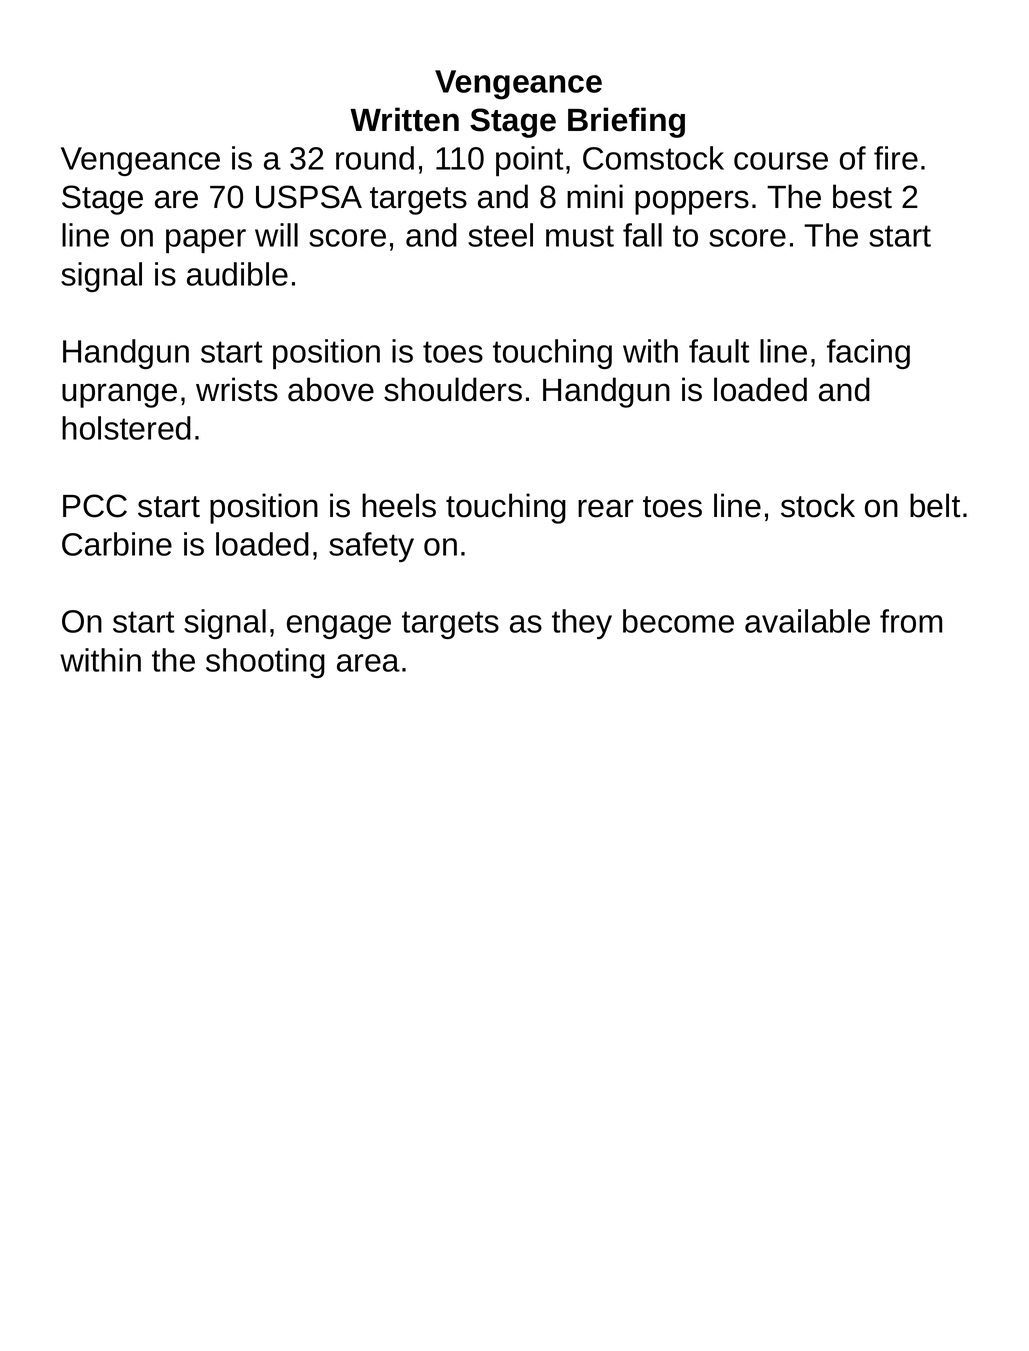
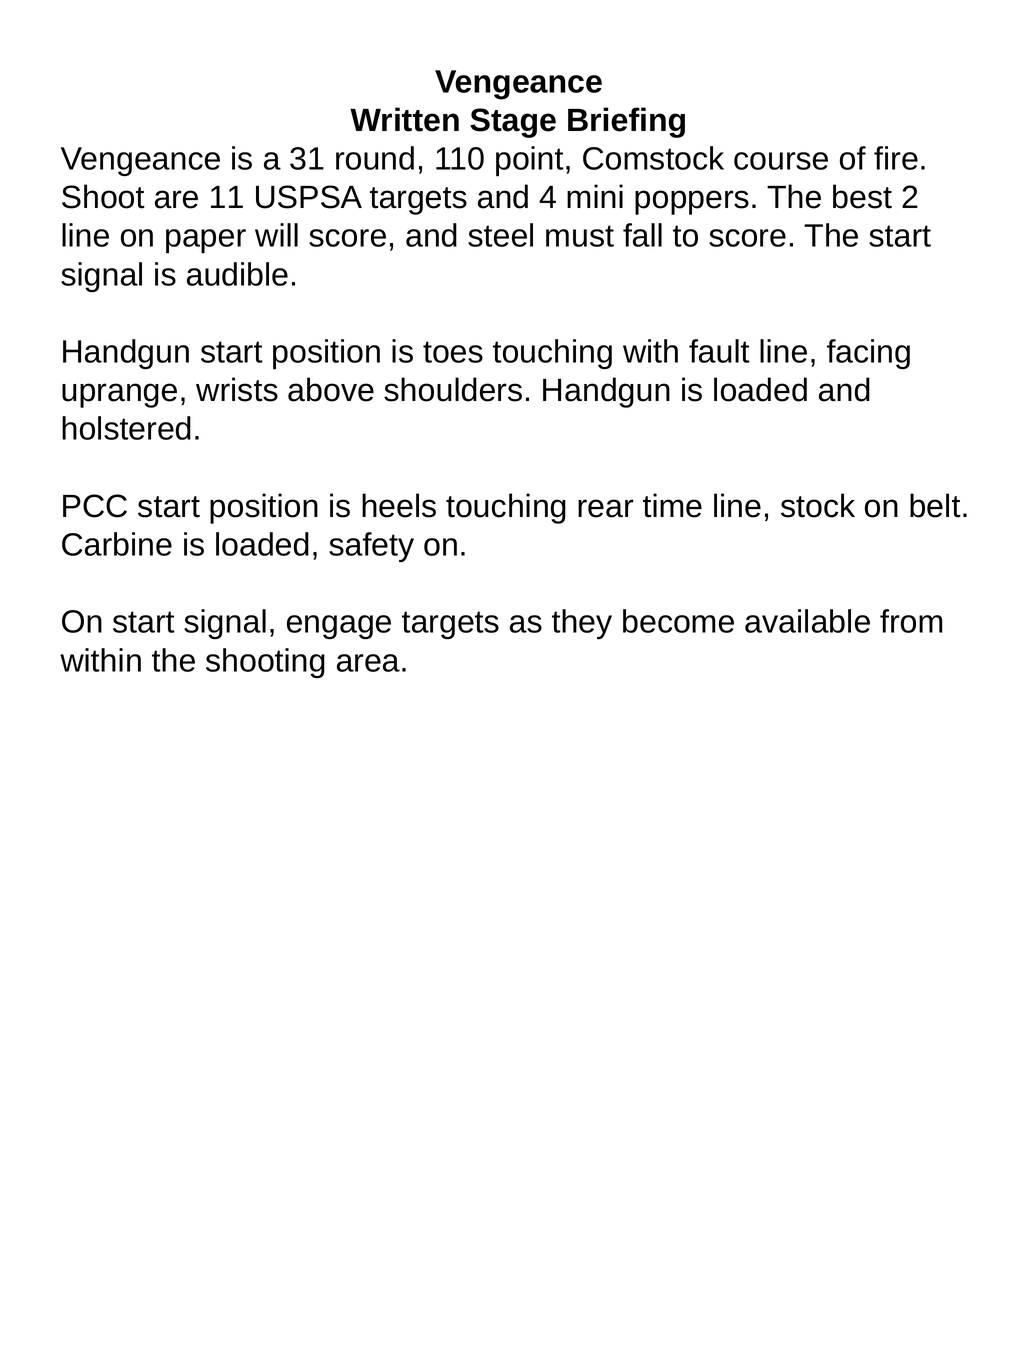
32: 32 -> 31 (307, 159)
Stage: Stage -> Shoot (103, 198)
70: 70 -> 11 (227, 198)
8: 8 -> 4 (548, 198)
rear toes: toes -> time (673, 506)
